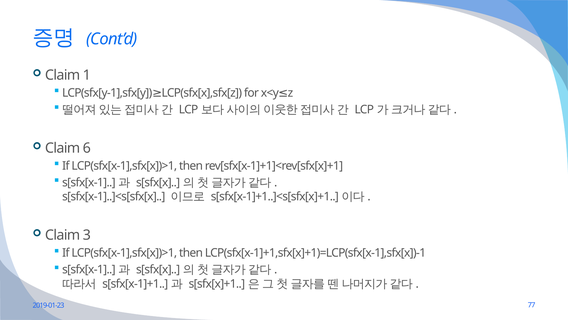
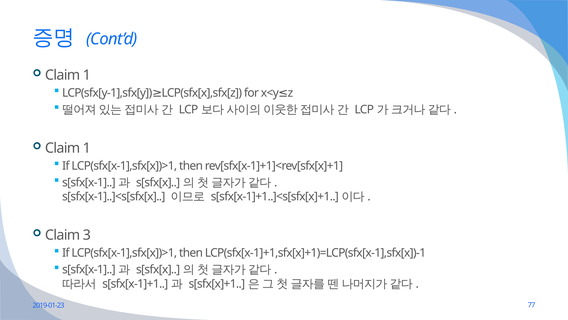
6: 6 -> 1 (87, 148)
